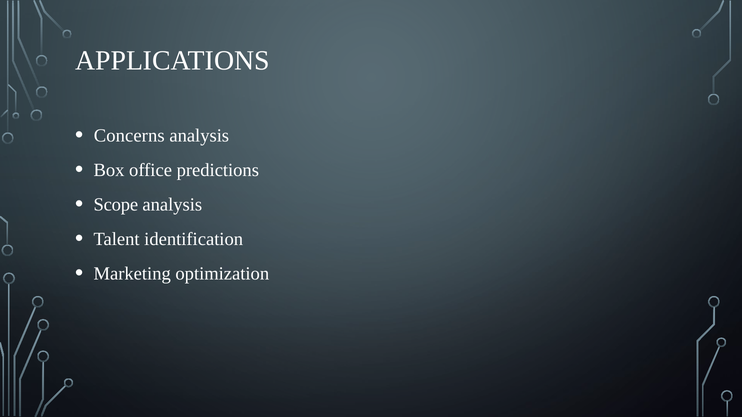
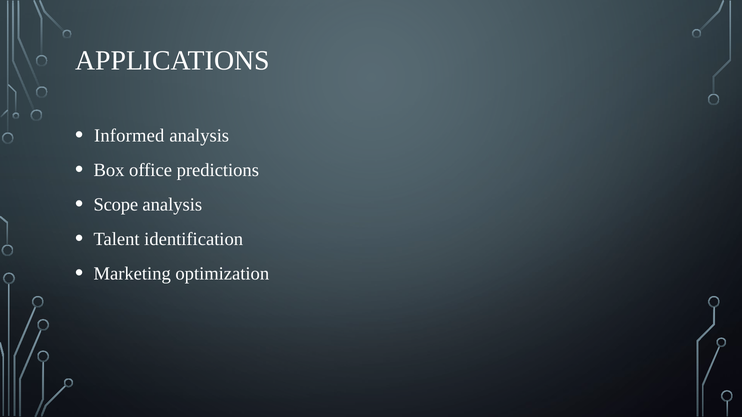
Concerns: Concerns -> Informed (129, 136)
